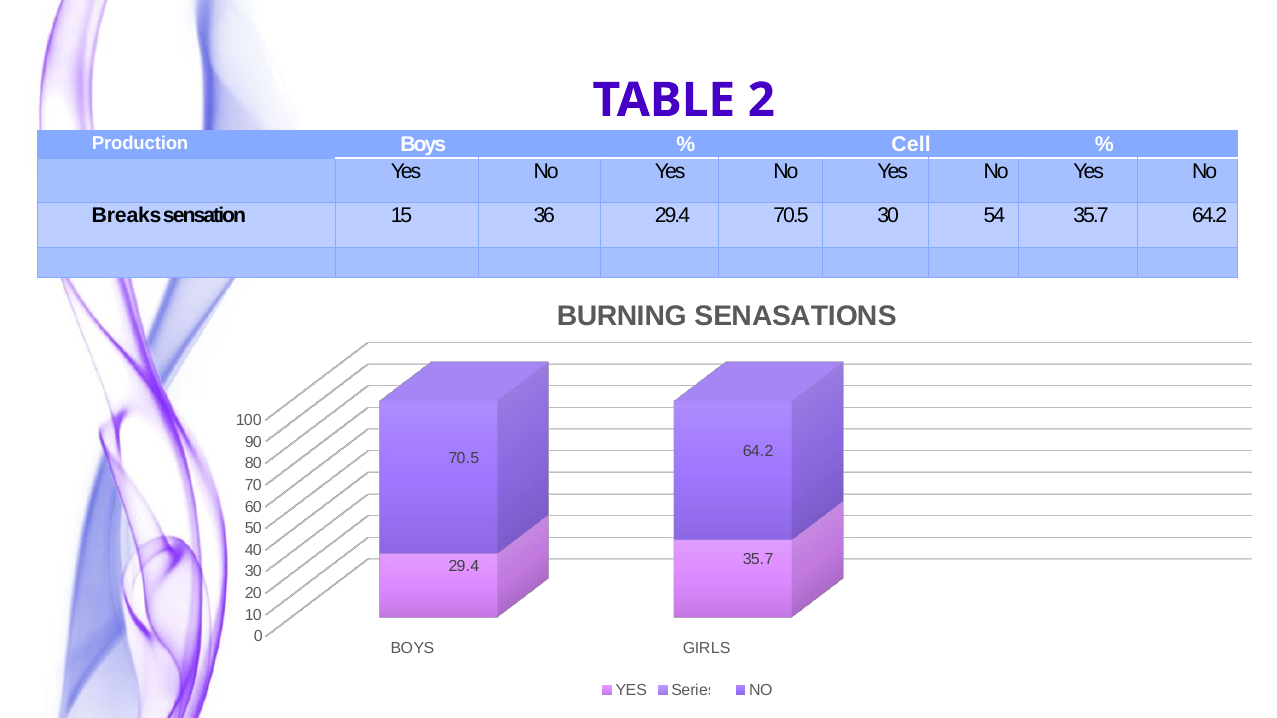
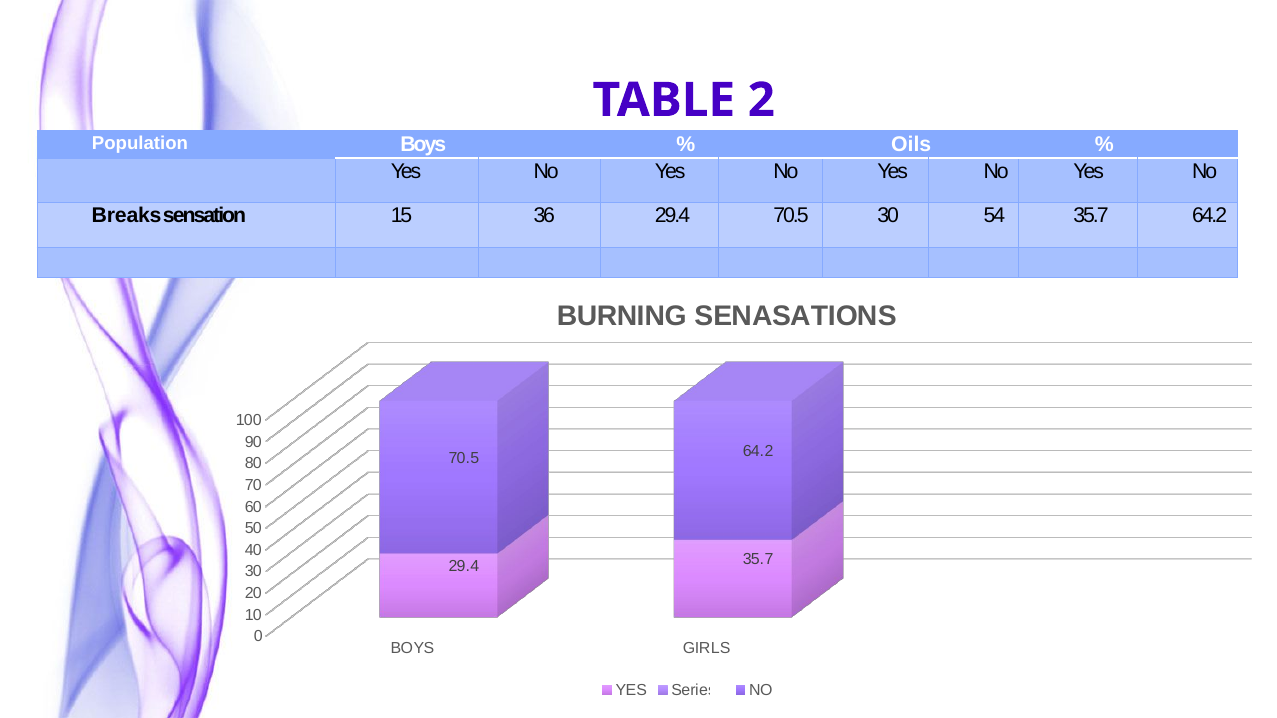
Production: Production -> Population (140, 143)
Cell: Cell -> Oils (911, 145)
